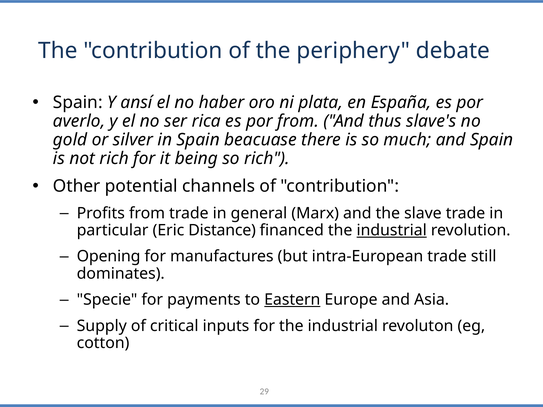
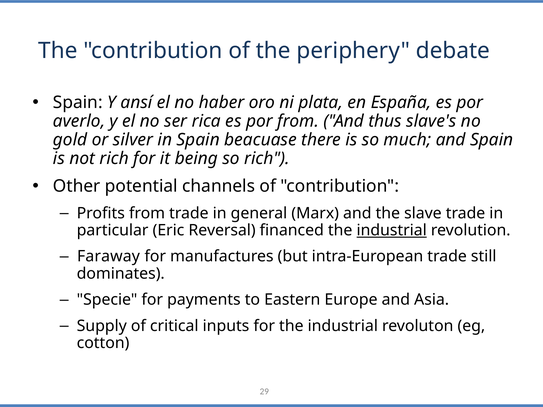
Distance: Distance -> Reversal (222, 230)
Opening: Opening -> Faraway (108, 257)
Eastern underline: present -> none (292, 300)
